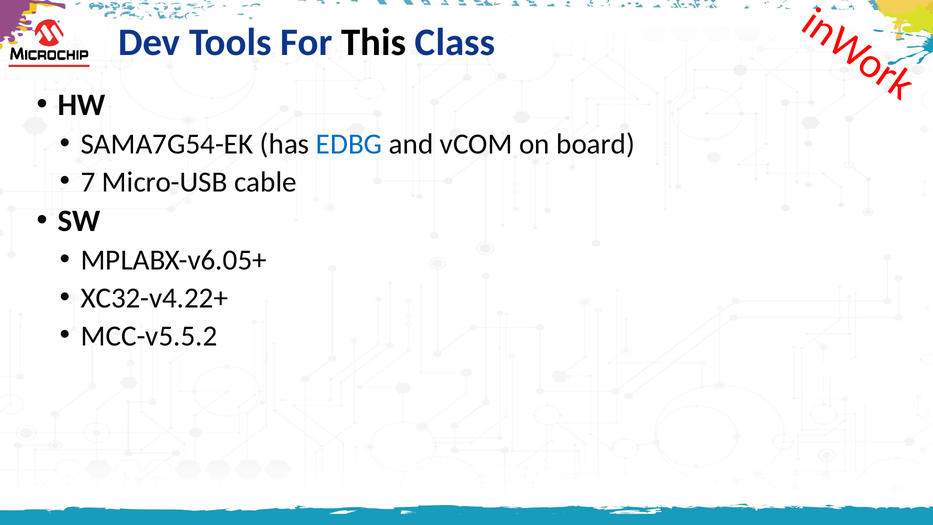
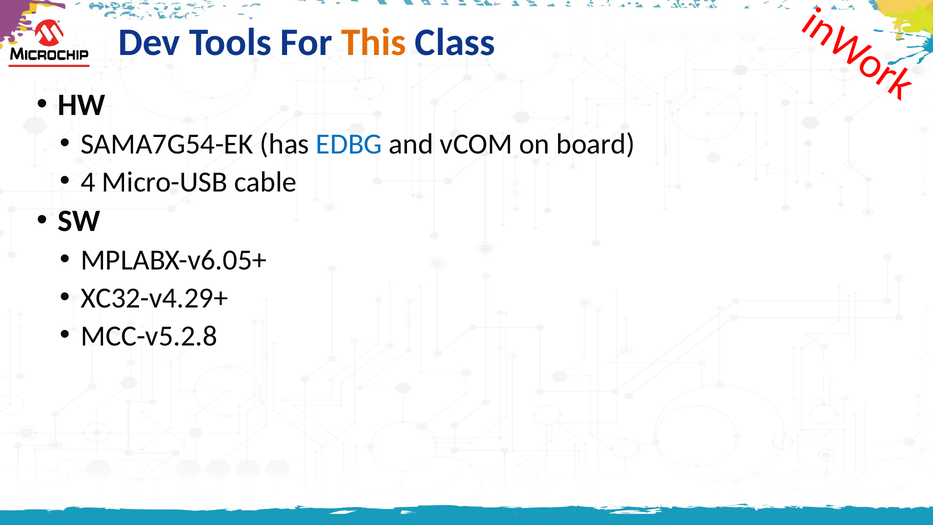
This colour: black -> orange (374, 42)
7: 7 -> 4 (88, 182)
XC32-v4.22+: XC32-v4.22+ -> XC32-v4.29+ (154, 298)
MCC-v5.5.2: MCC-v5.5.2 -> MCC-v5.2.8 (149, 336)
